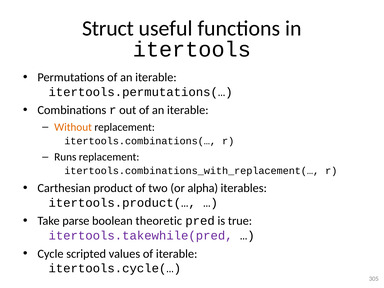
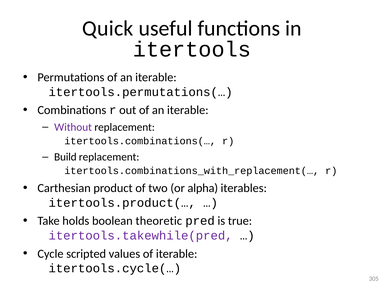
Struct: Struct -> Quick (108, 28)
Without colour: orange -> purple (73, 127)
Runs: Runs -> Build (65, 157)
parse: parse -> holds (76, 221)
